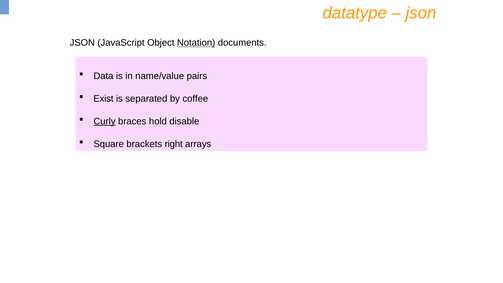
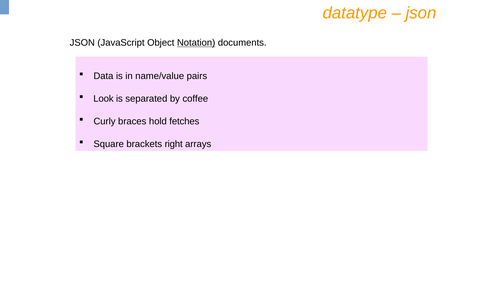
Exist: Exist -> Look (103, 99)
Curly underline: present -> none (105, 121)
disable: disable -> fetches (184, 121)
